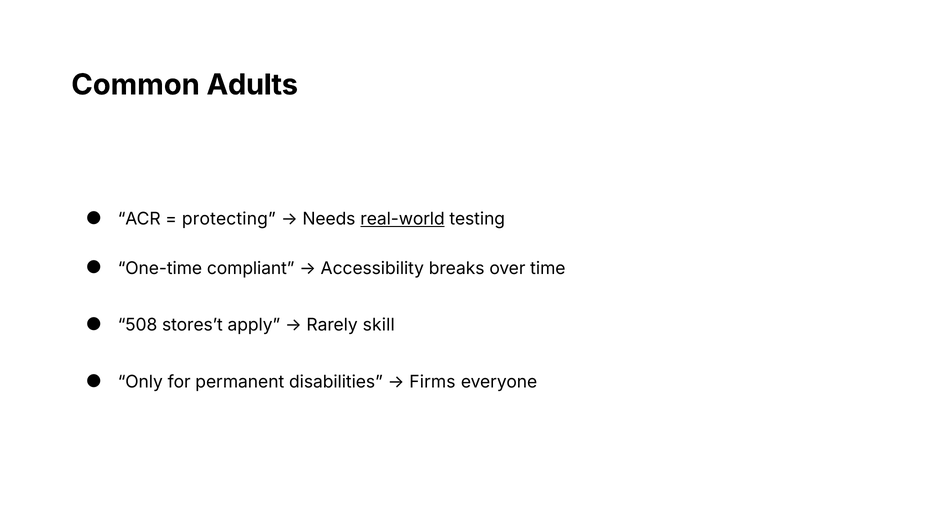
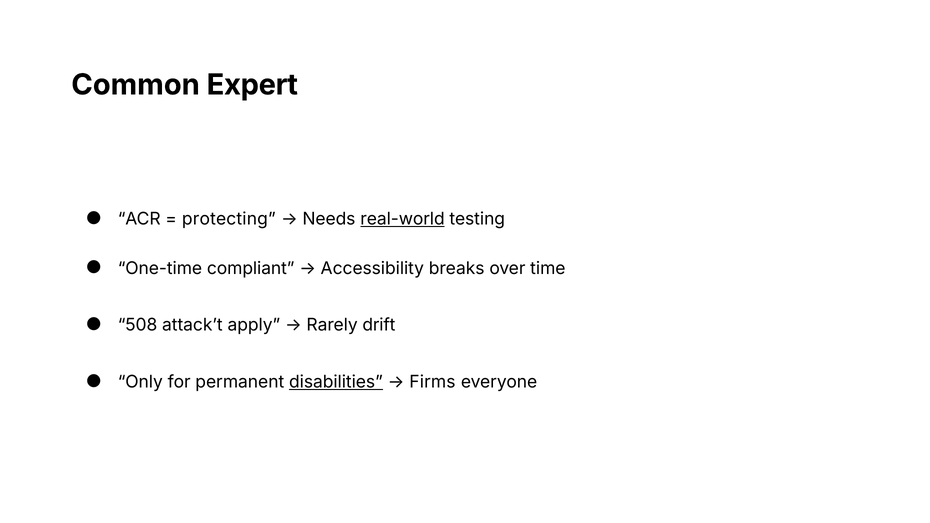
Adults: Adults -> Expert (252, 85)
stores’t: stores’t -> attack’t (192, 325)
skill: skill -> drift (379, 325)
disabilities underline: none -> present (336, 382)
